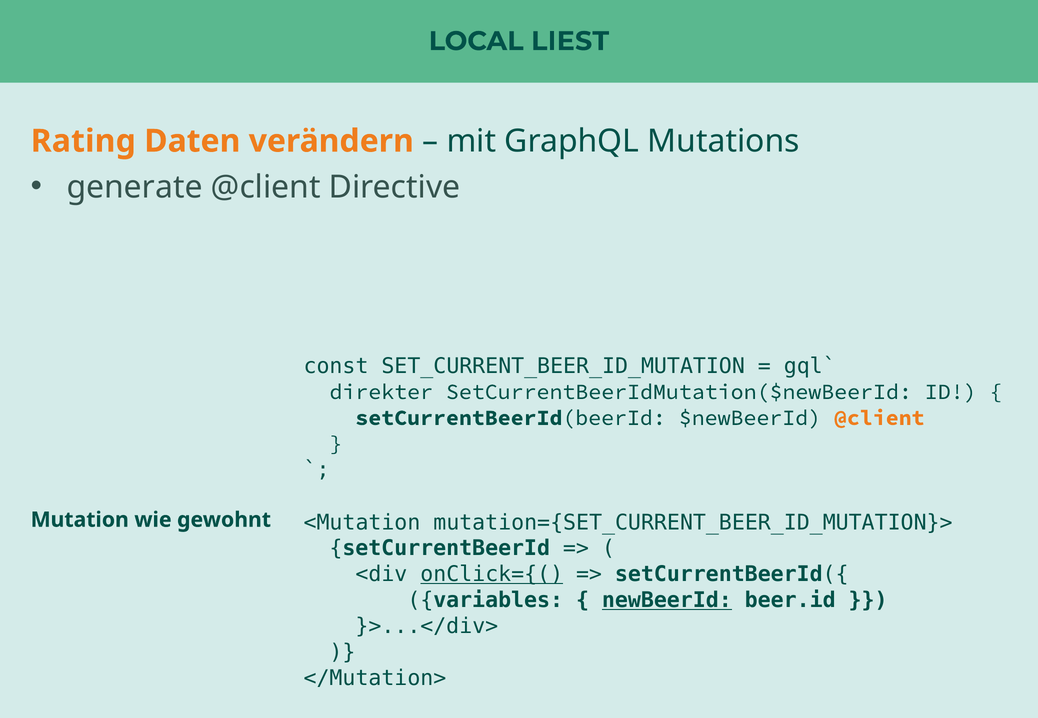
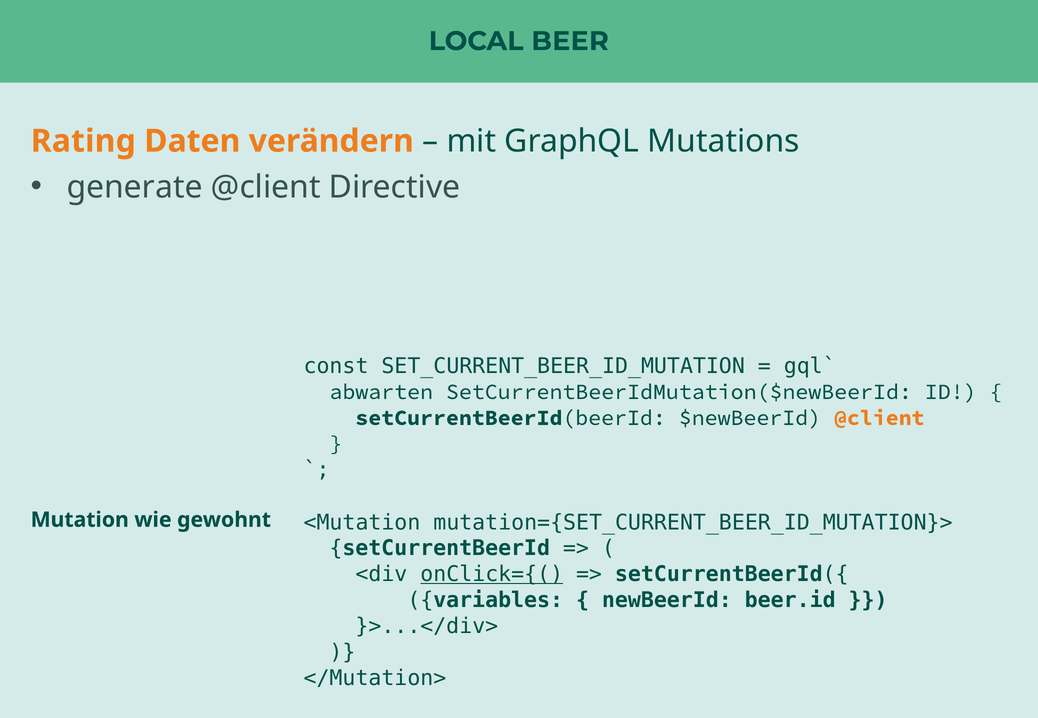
LIEST: LIEST -> BEER (570, 41)
direkter: direkter -> abwarten (381, 392)
newBeerId underline: present -> none (667, 601)
